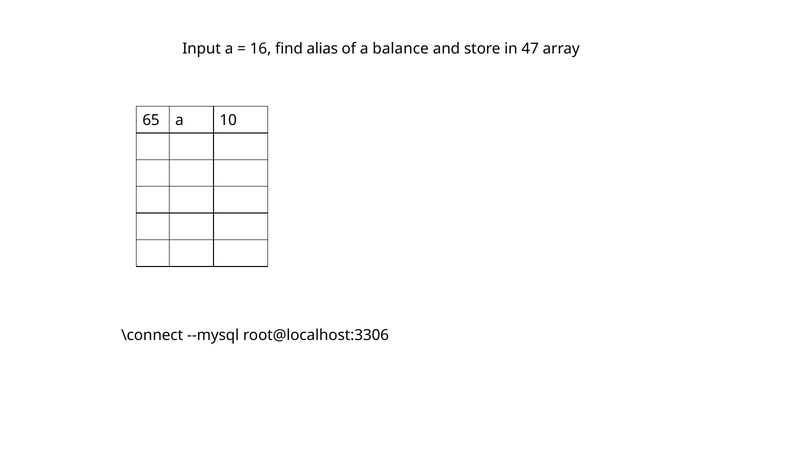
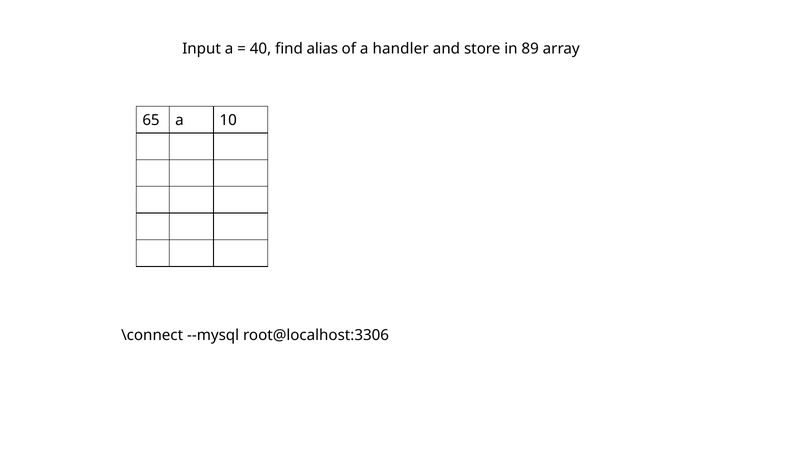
16: 16 -> 40 (261, 48)
balance: balance -> handler (401, 48)
47: 47 -> 89 (530, 48)
